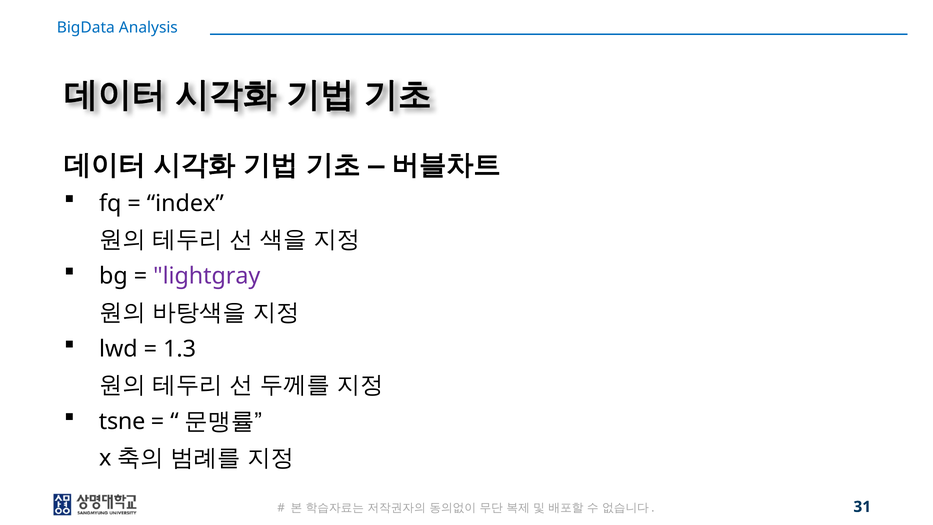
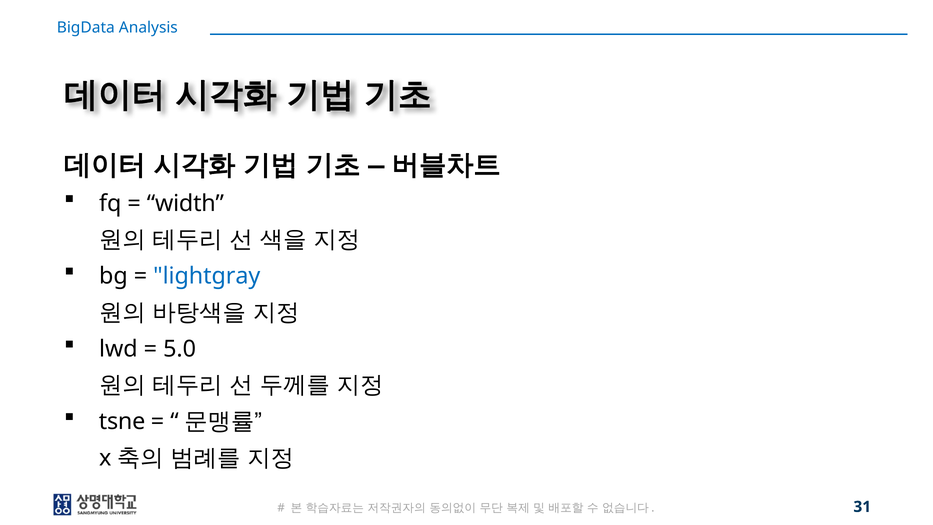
index: index -> width (185, 203)
lightgray colour: purple -> blue (207, 276)
1.3: 1.3 -> 5.0 (180, 349)
